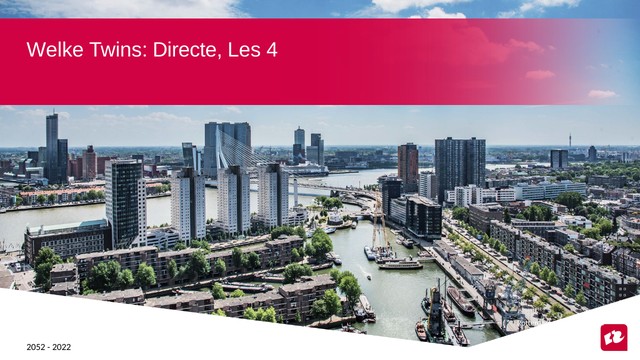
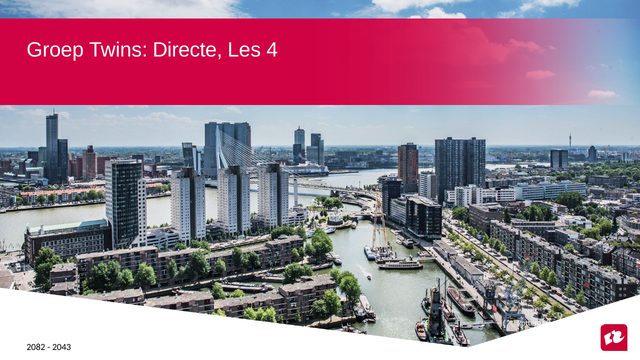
Welke: Welke -> Groep (55, 50)
2052: 2052 -> 2082 (36, 347)
2022: 2022 -> 2043 (62, 347)
